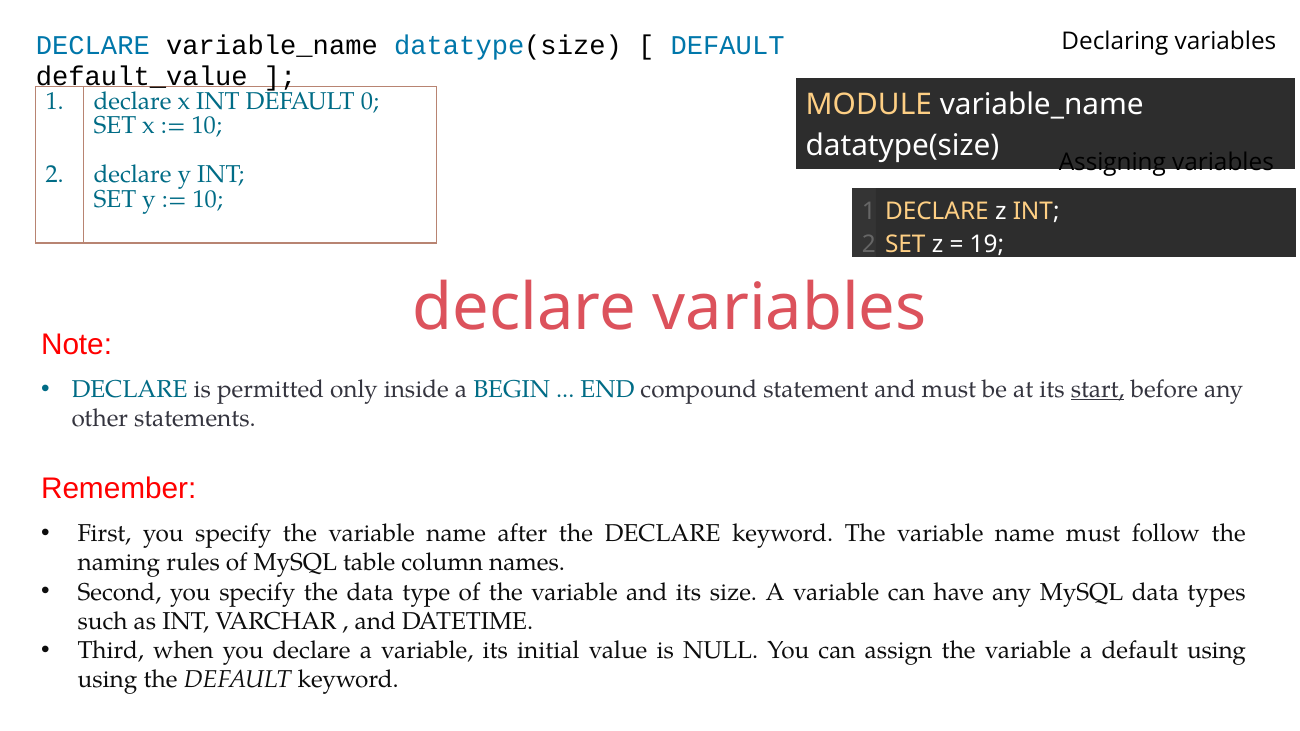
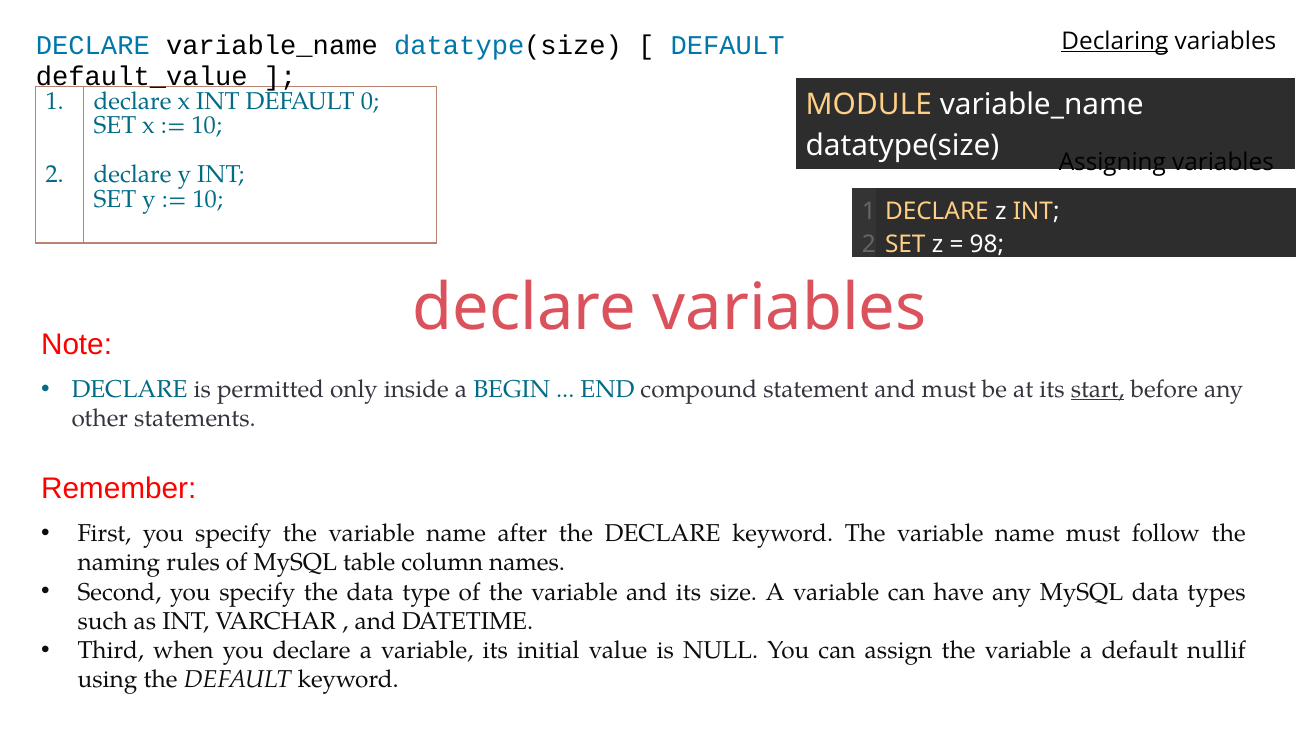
Declaring underline: none -> present (1115, 41)
19: 19 -> 98 (987, 244)
default using: using -> nullif (1216, 651)
